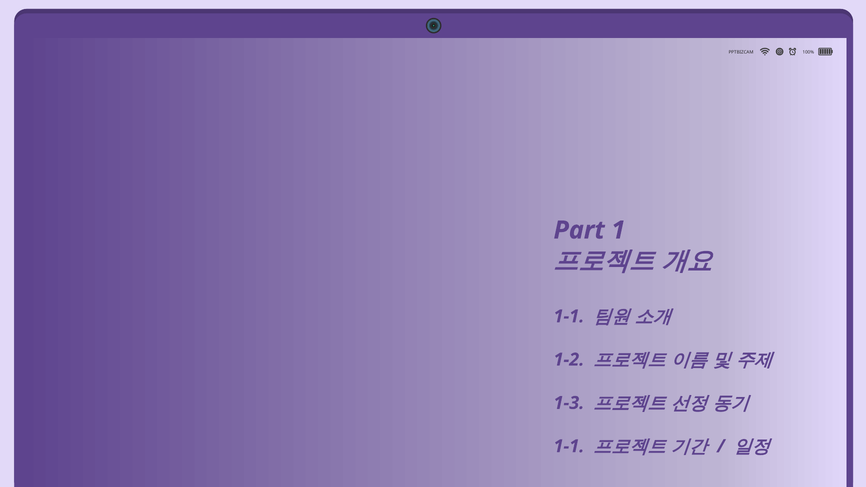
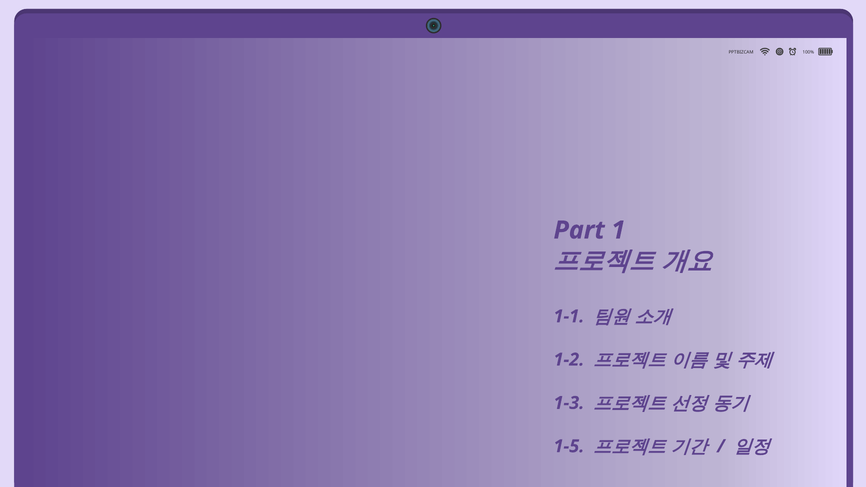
1-1: 1-1 -> 1-5 (569, 446)
